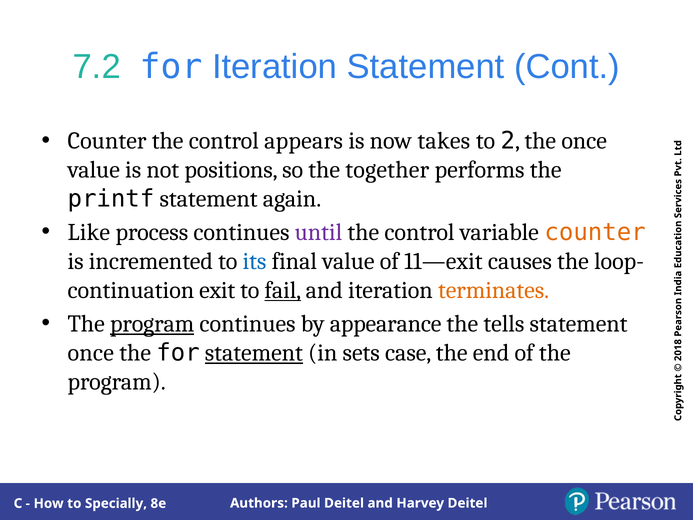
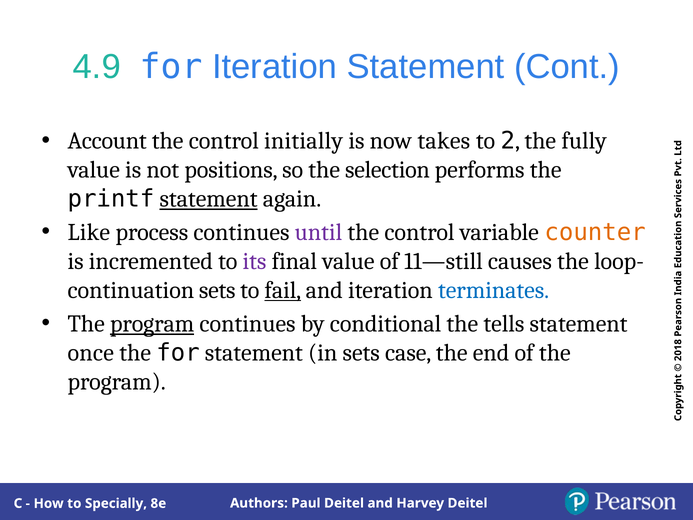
7.2: 7.2 -> 4.9 (97, 67)
Counter: Counter -> Account (107, 141)
appears: appears -> initially (304, 141)
the once: once -> fully (584, 141)
together: together -> selection (387, 170)
statement underline: none -> present (209, 199)
its colour: blue -> purple (254, 261)
11—exit: 11—exit -> 11—still (443, 261)
exit: exit -> sets (217, 290)
terminates colour: orange -> blue (494, 290)
appearance: appearance -> conditional (386, 324)
statement underline: present -> none (254, 353)
